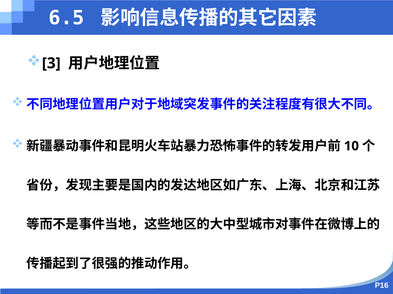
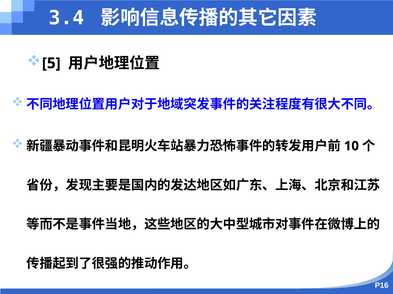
6.5: 6.5 -> 3.4 (66, 18)
3: 3 -> 5 (51, 63)
